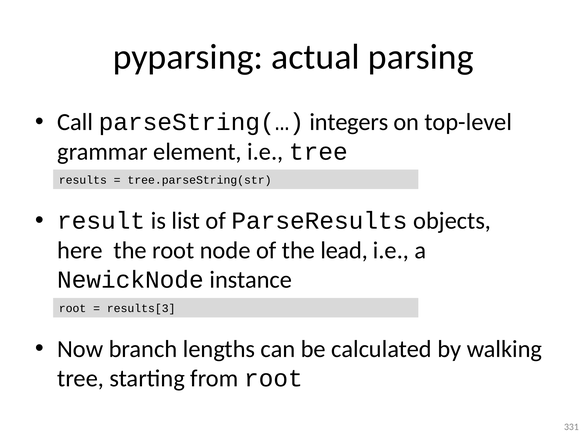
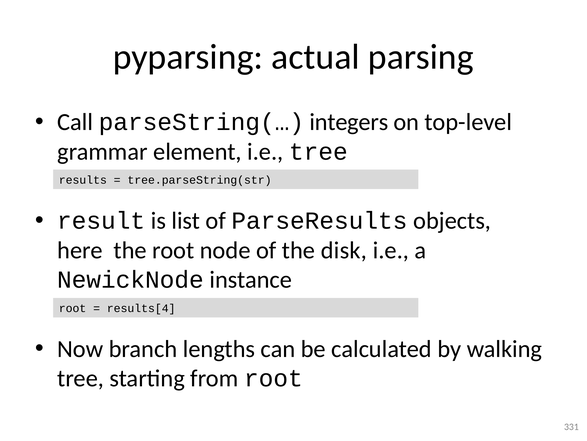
lead: lead -> disk (344, 250)
results[3: results[3 -> results[4 (141, 308)
